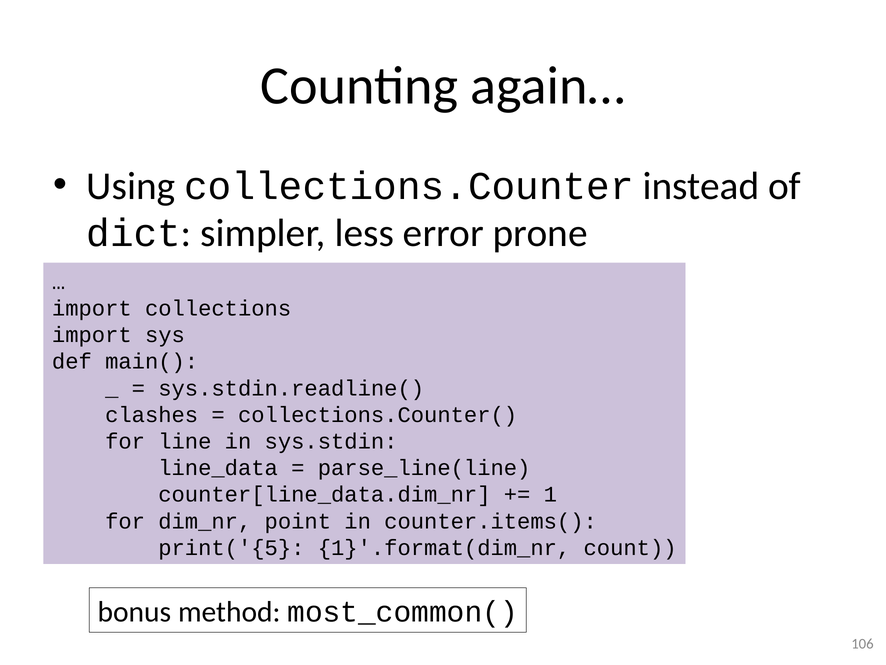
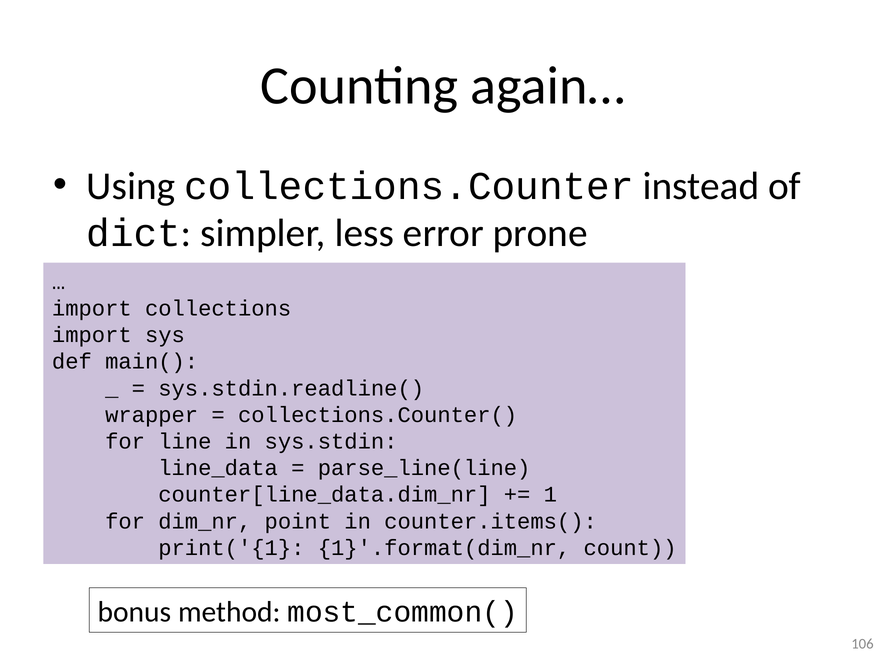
clashes: clashes -> wrapper (152, 415)
print('{5: print('{5 -> print('{1 (231, 547)
